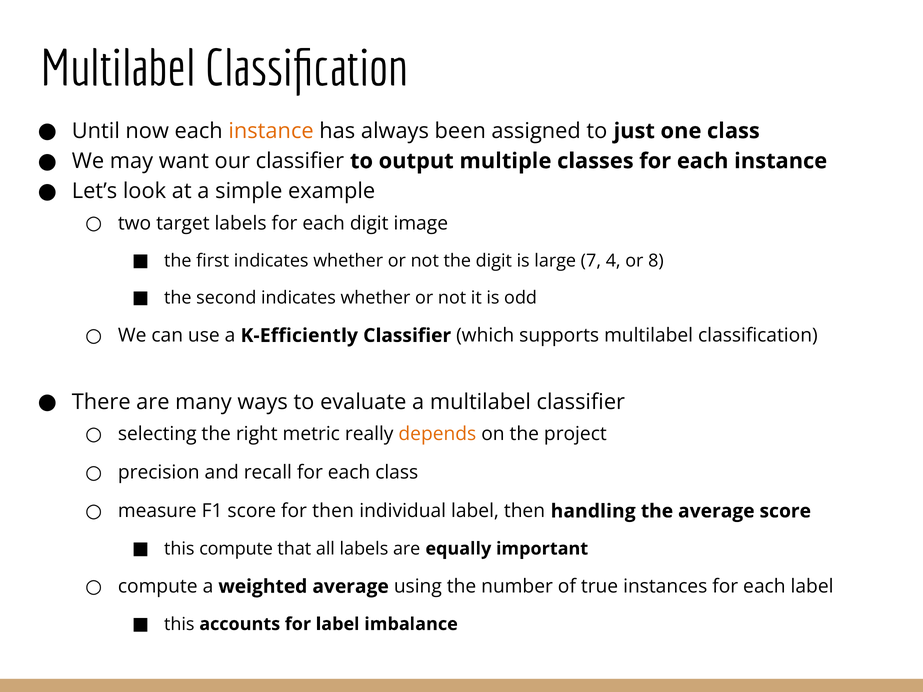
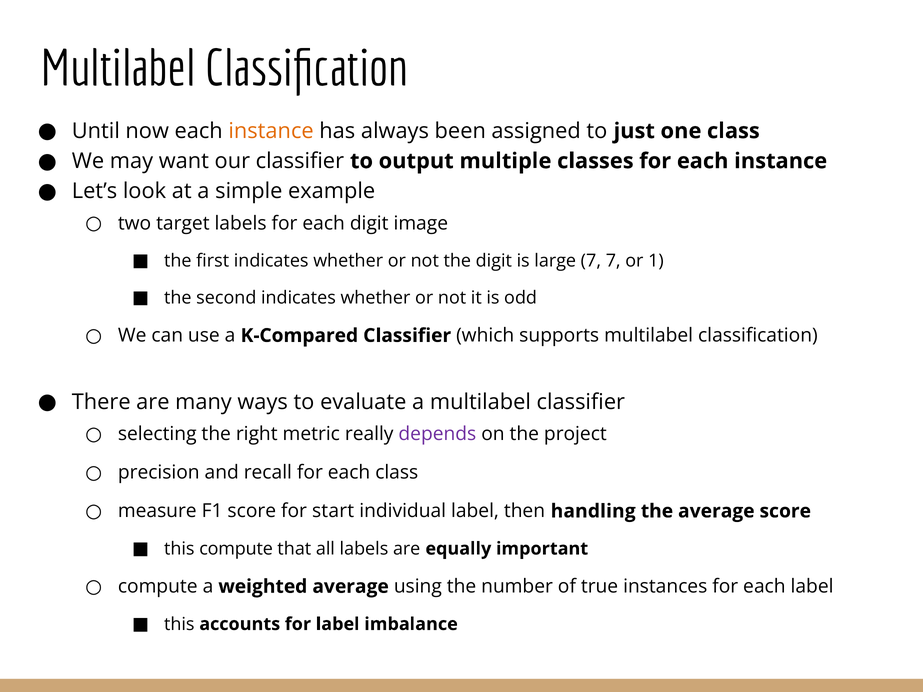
7 4: 4 -> 7 (613, 261)
8: 8 -> 1 (656, 261)
K-Efficiently: K-Efficiently -> K-Compared (299, 336)
depends colour: orange -> purple (437, 434)
for then: then -> start (333, 511)
